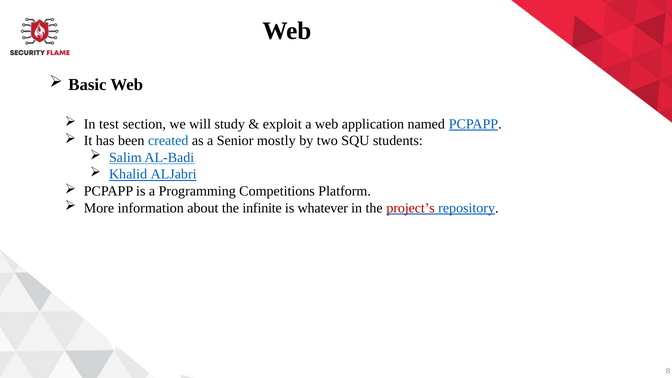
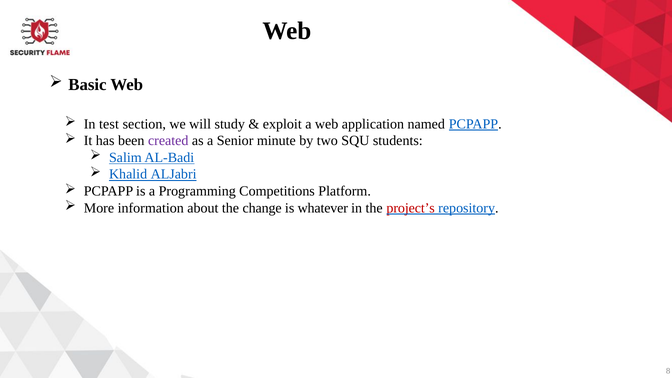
created colour: blue -> purple (168, 141)
mostly: mostly -> minute (276, 141)
infinite: infinite -> change (262, 208)
